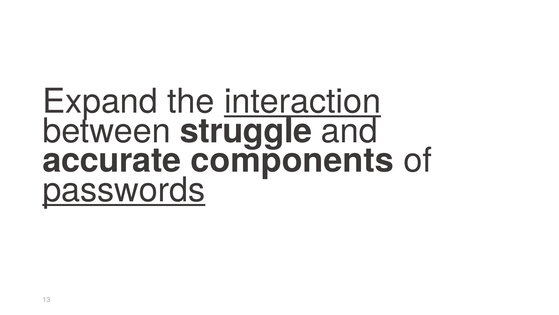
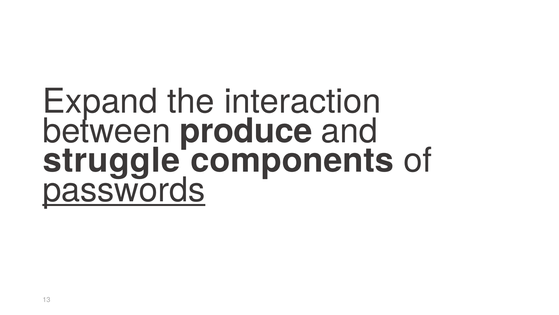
interaction underline: present -> none (303, 101)
struggle: struggle -> produce (246, 131)
accurate: accurate -> struggle (111, 160)
